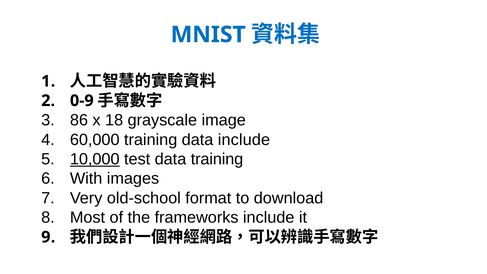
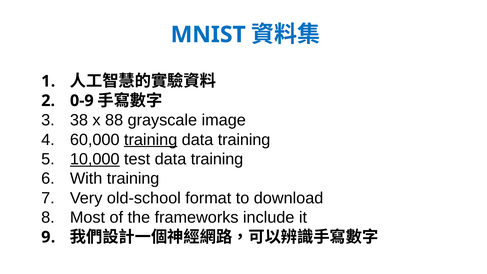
86: 86 -> 38 (79, 120)
18: 18 -> 88 (114, 120)
training underline: none -> present (151, 140)
include: include -> training (244, 140)
With images: images -> training (133, 179)
